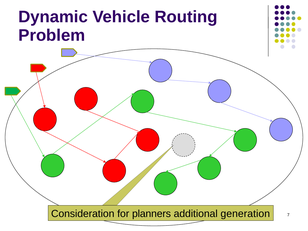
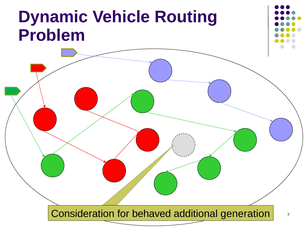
planners: planners -> behaved (152, 214)
